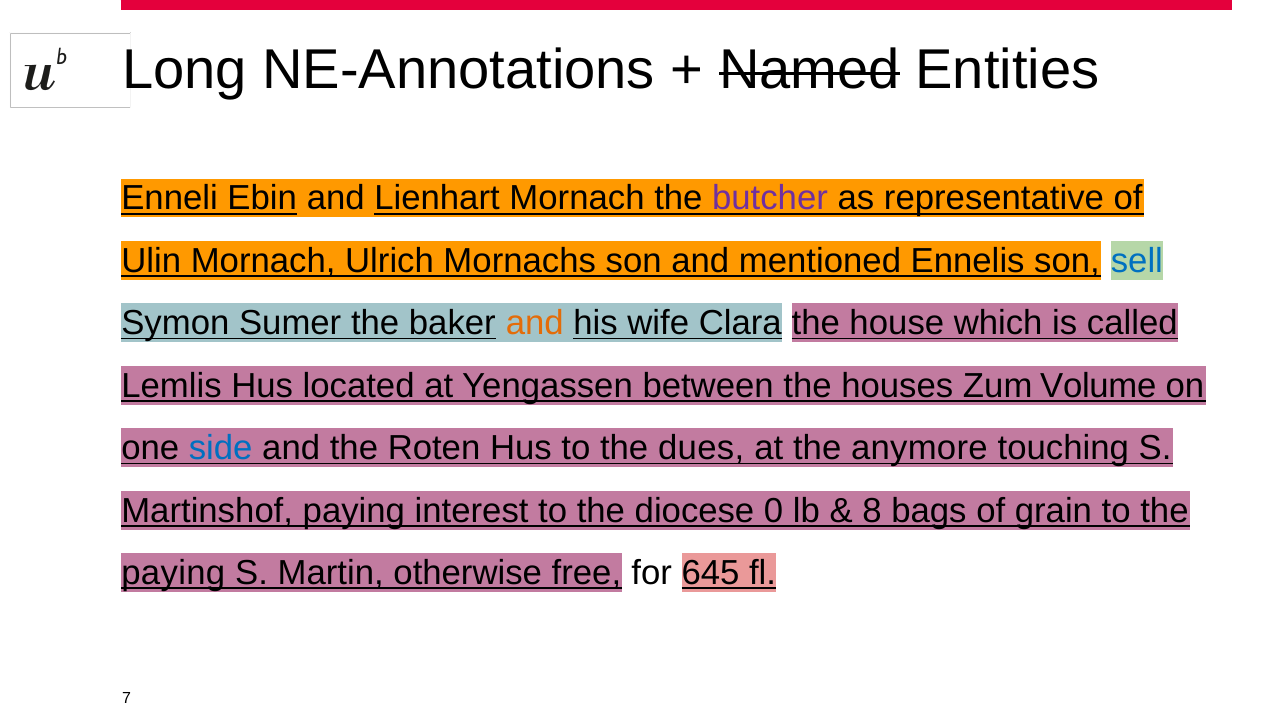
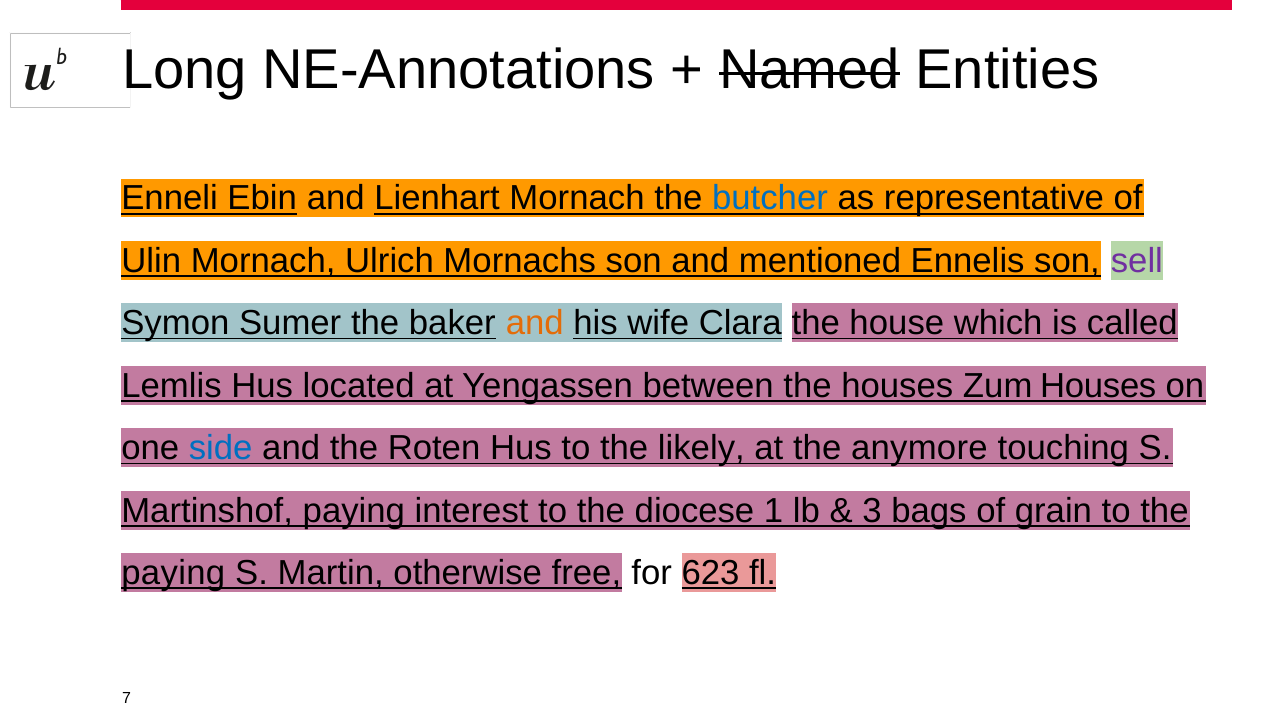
butcher colour: purple -> blue (770, 198)
sell colour: blue -> purple (1137, 261)
Zum Volume: Volume -> Houses (1098, 386)
dues: dues -> likely (701, 448)
0: 0 -> 1 (774, 511)
8: 8 -> 3 (872, 511)
645: 645 -> 623 (711, 573)
